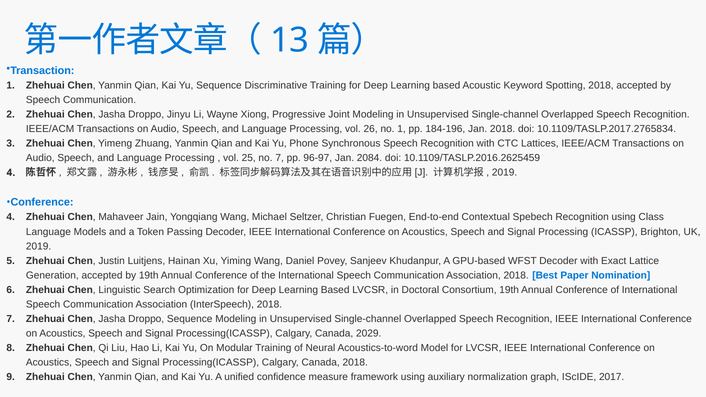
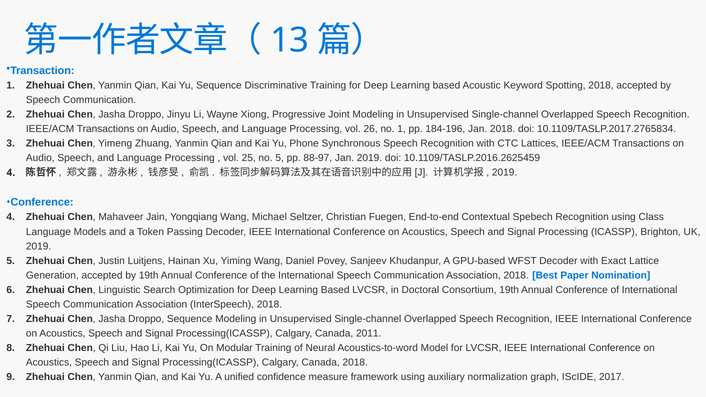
no 7: 7 -> 5 (280, 158)
96-97: 96-97 -> 88-97 (318, 158)
Jan 2084: 2084 -> 2019 (369, 158)
2029: 2029 -> 2011 (369, 333)
